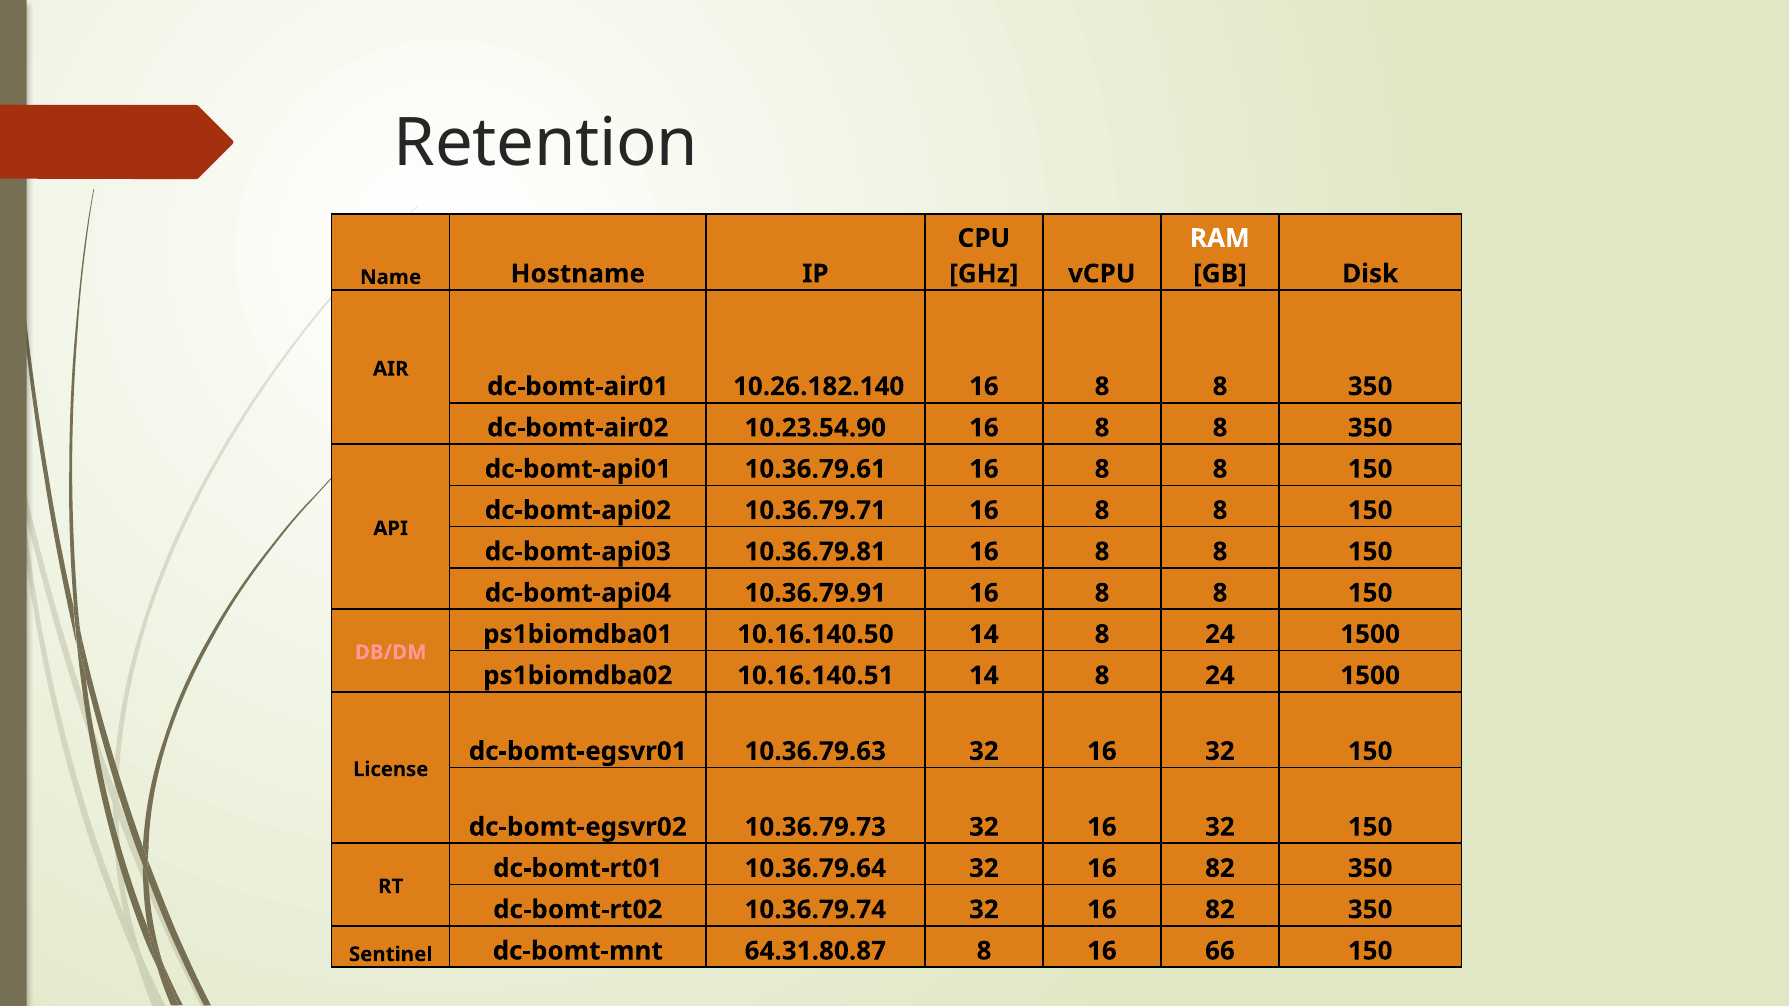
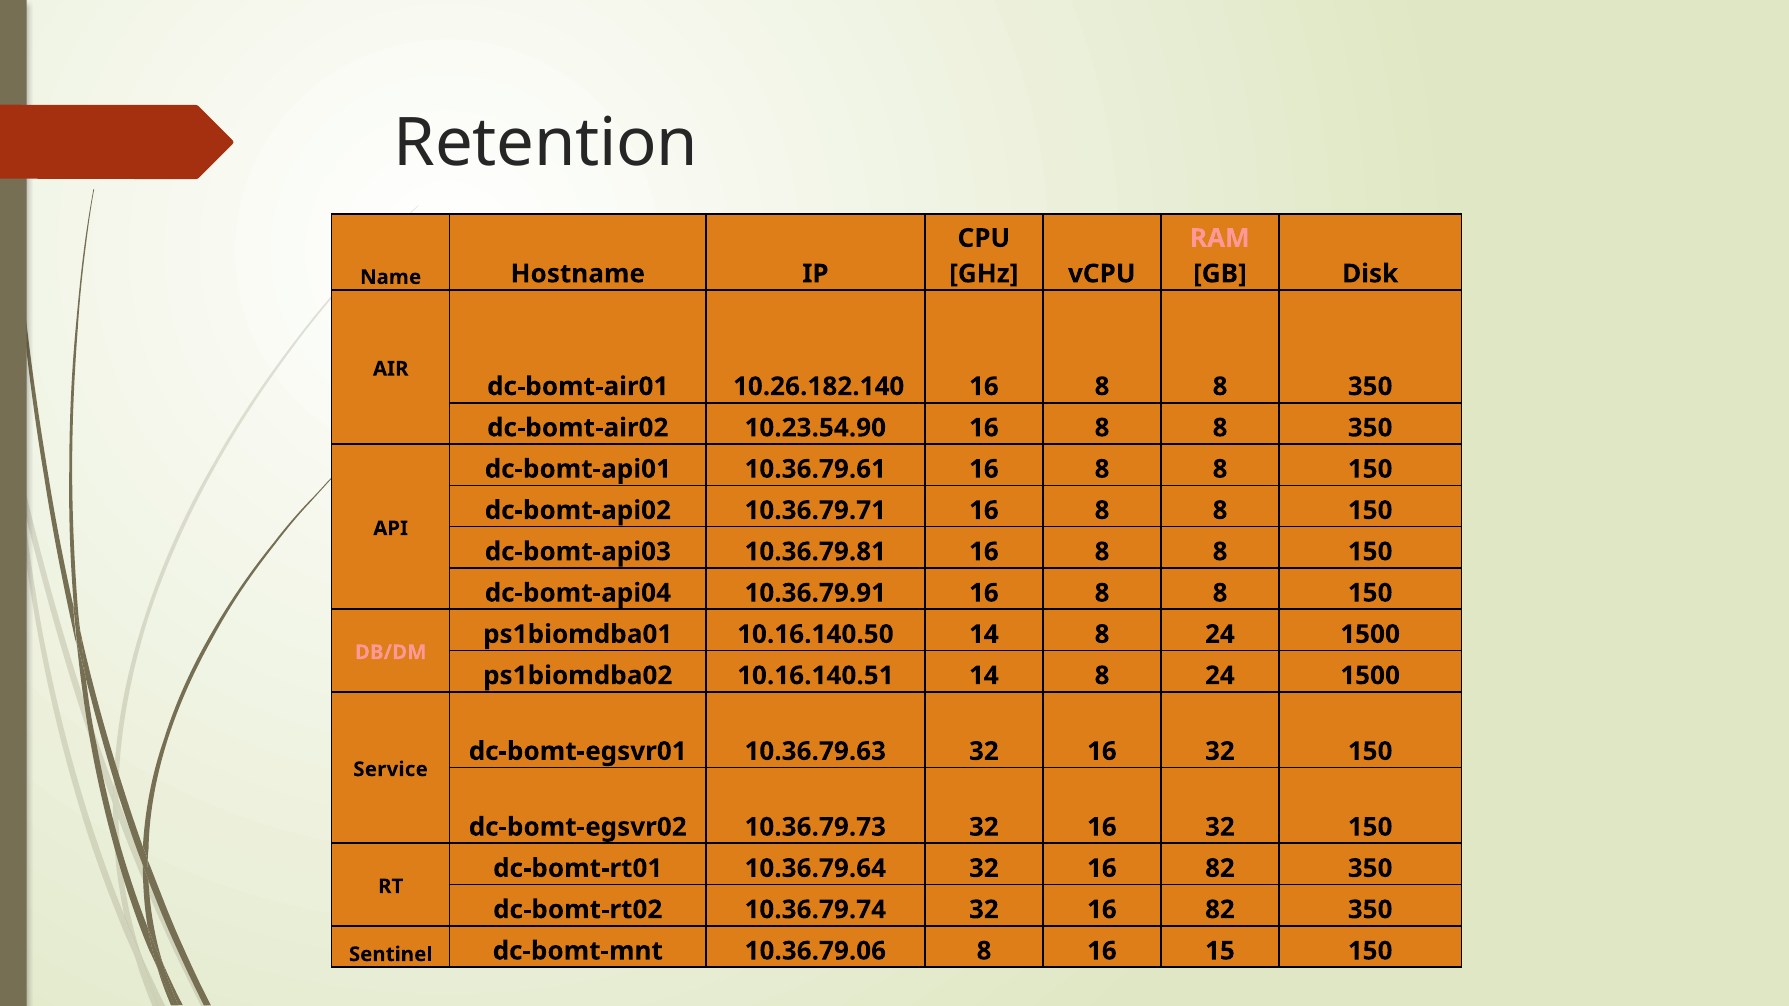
RAM colour: white -> pink (1220, 238)
License: License -> Service (391, 770)
64.31.80.87: 64.31.80.87 -> 10.36.79.06 (815, 951)
66: 66 -> 15 (1220, 951)
